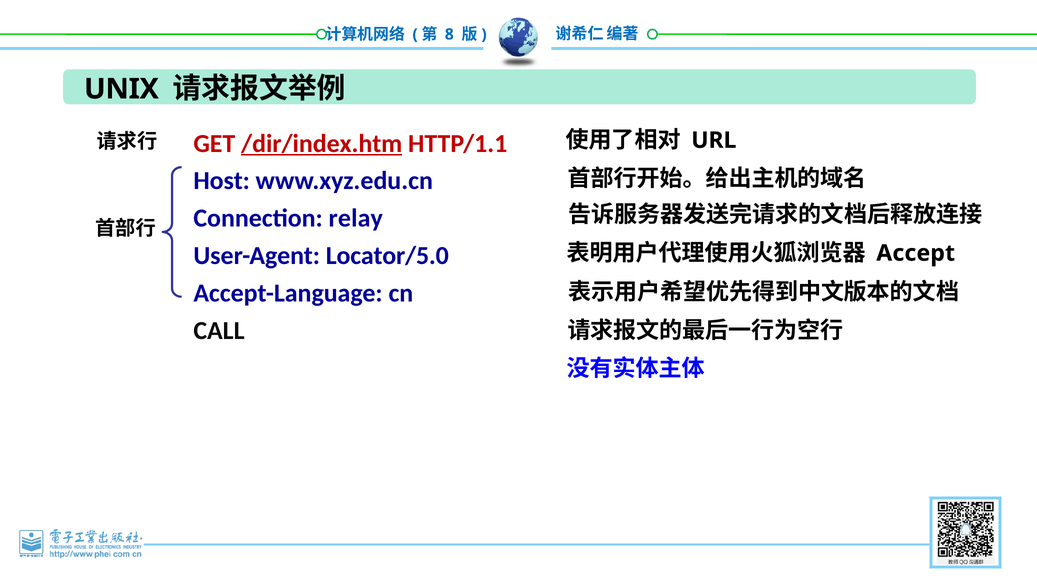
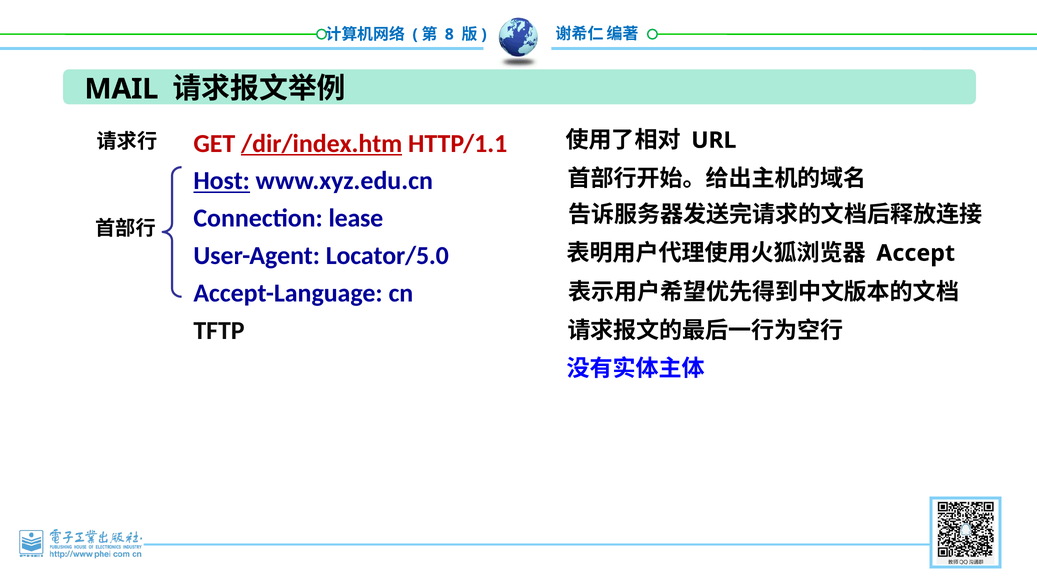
UNIX: UNIX -> MAIL (121, 89)
Host underline: none -> present (222, 181)
relay: relay -> lease (356, 218)
CALL: CALL -> TFTP (219, 331)
